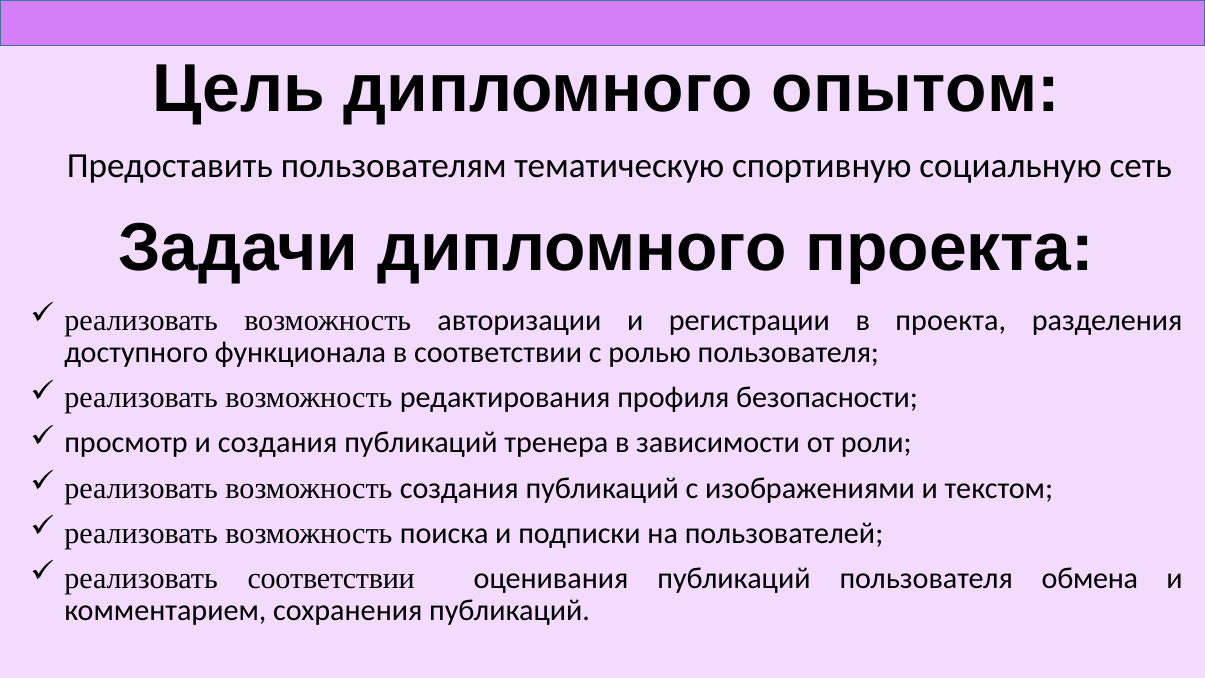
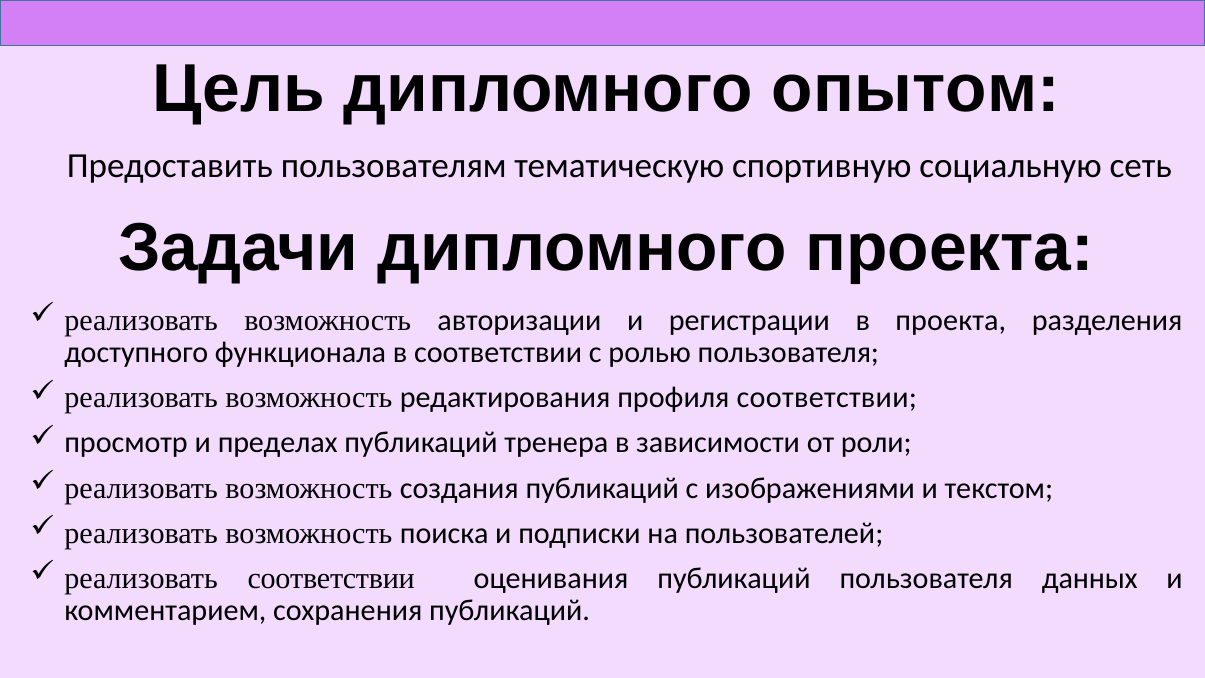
профиля безопасности: безопасности -> соответствии (827, 398)
и создания: создания -> пределах (278, 443)
обмена: обмена -> данных (1090, 578)
